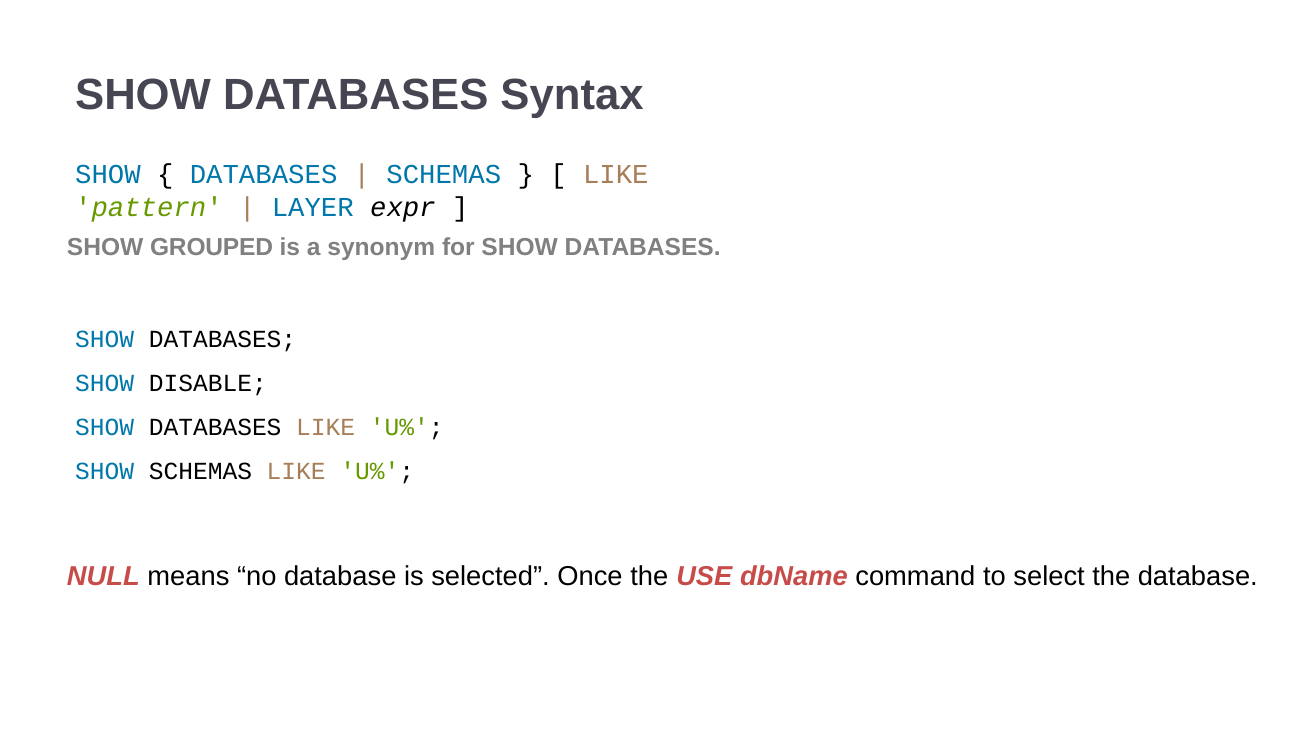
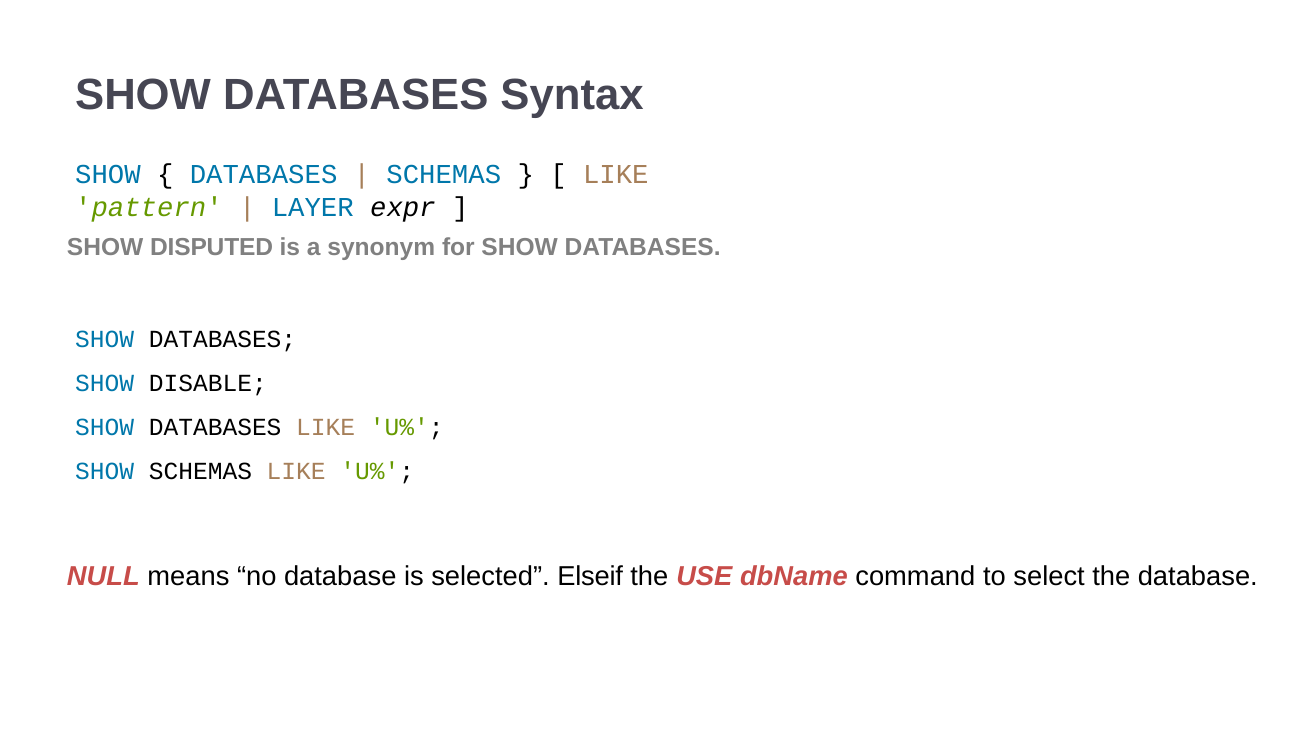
GROUPED: GROUPED -> DISPUTED (212, 247)
Once: Once -> Elseif (590, 577)
